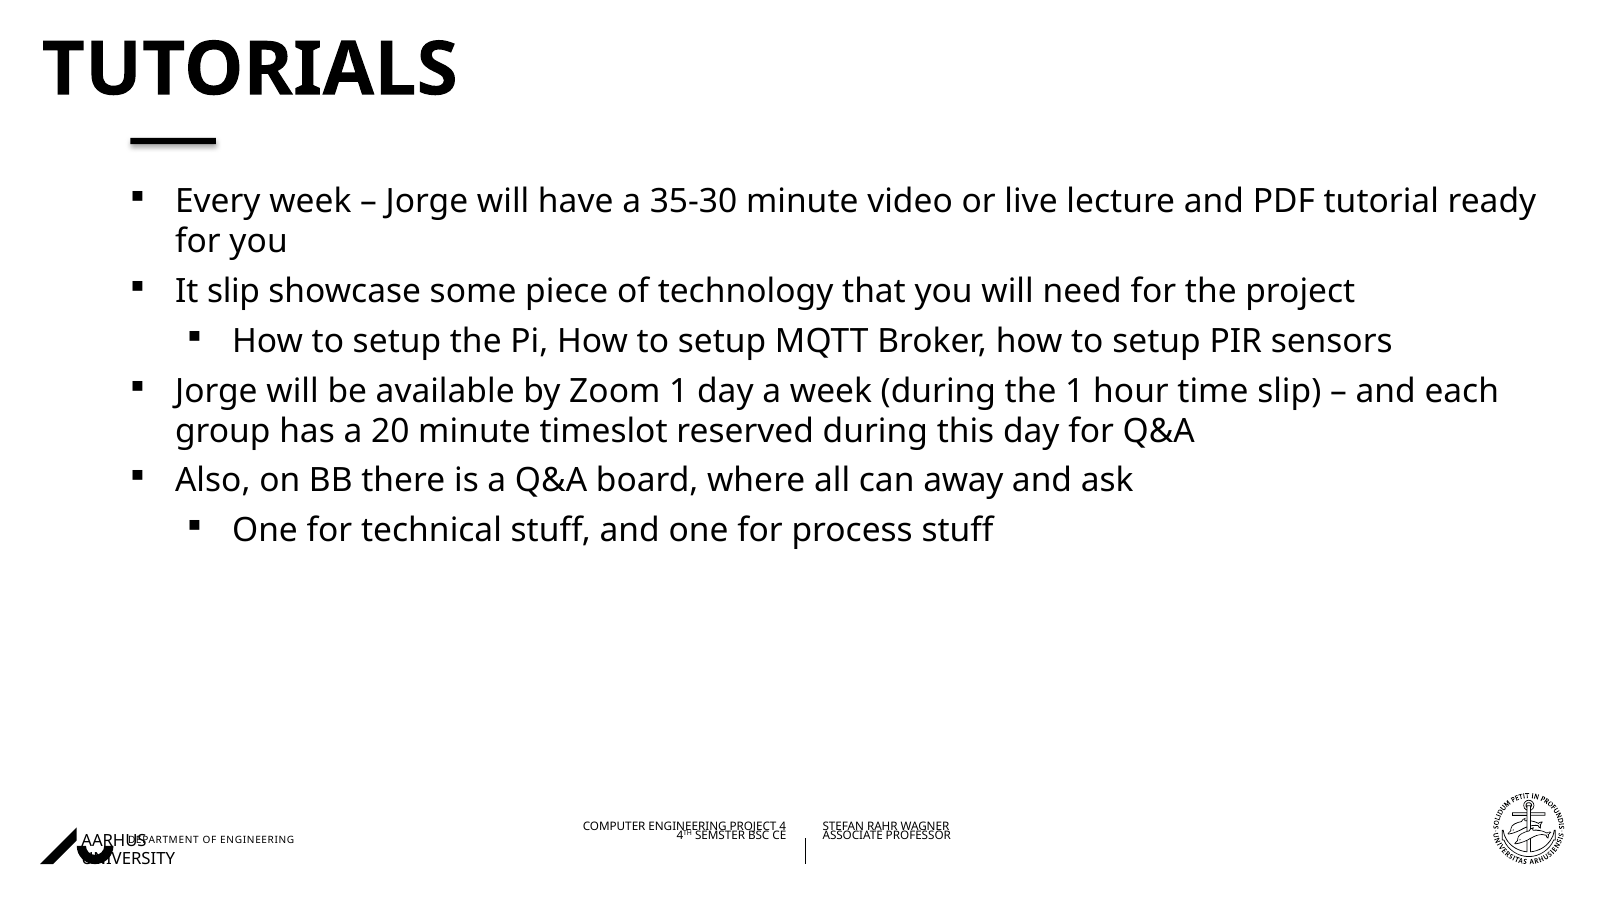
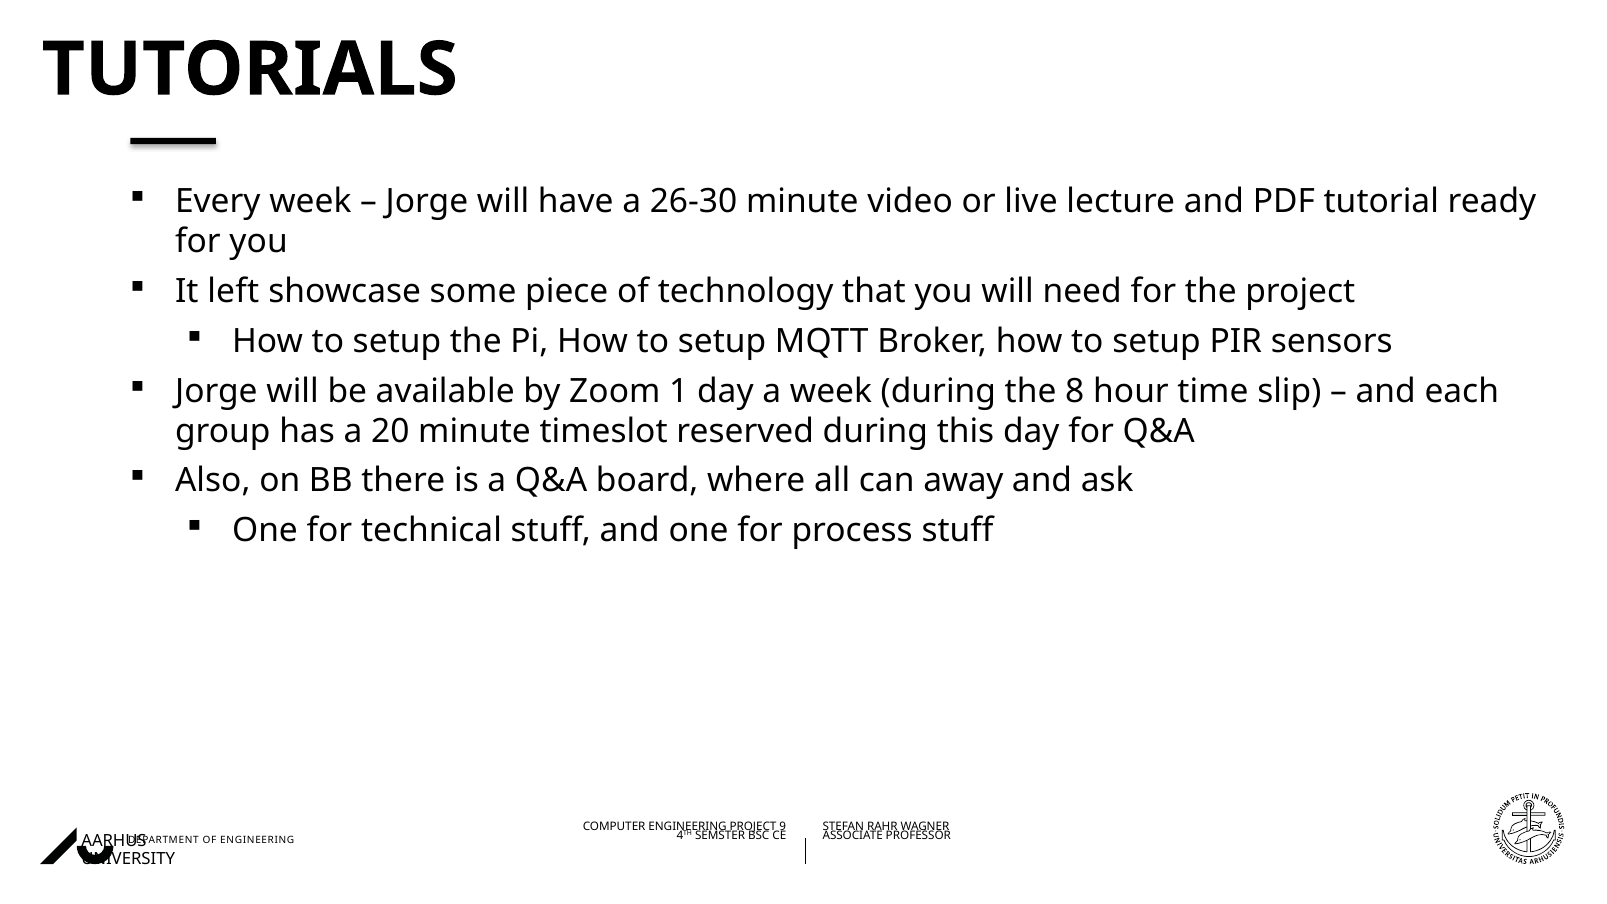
35-30: 35-30 -> 26-30 (694, 202)
It slip: slip -> left (233, 292)
the 1: 1 -> 8 (1075, 391)
4: 4 -> 9 (783, 827)
